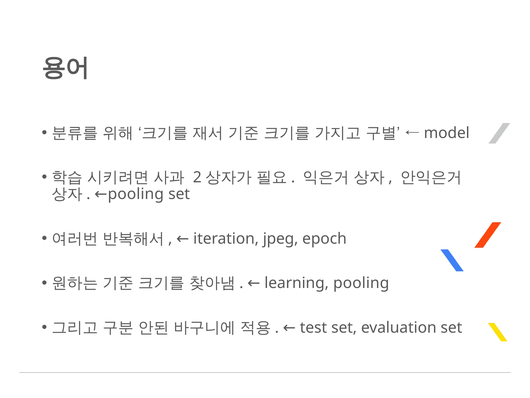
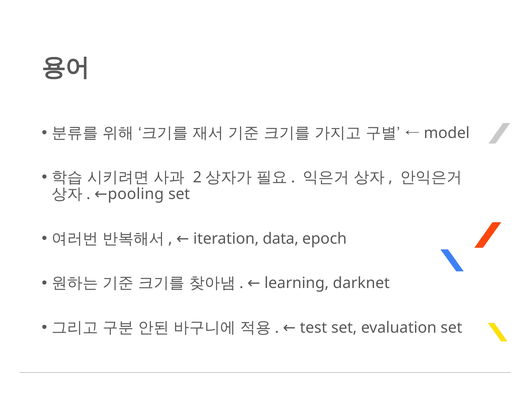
jpeg: jpeg -> data (281, 238)
learning pooling: pooling -> darknet (361, 283)
